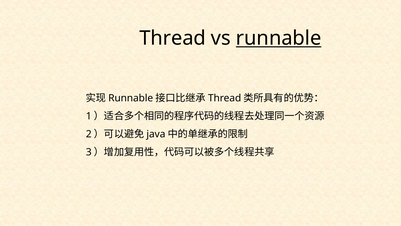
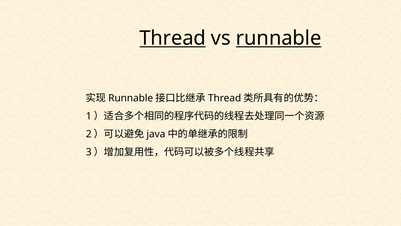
Thread underline: none -> present (173, 38)
